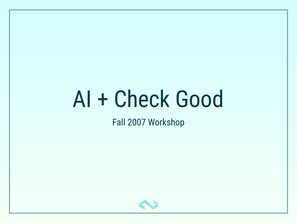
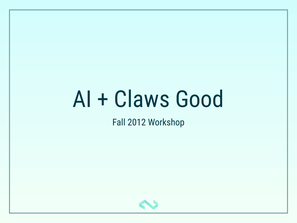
Check: Check -> Claws (142, 99)
2007: 2007 -> 2012 (137, 122)
